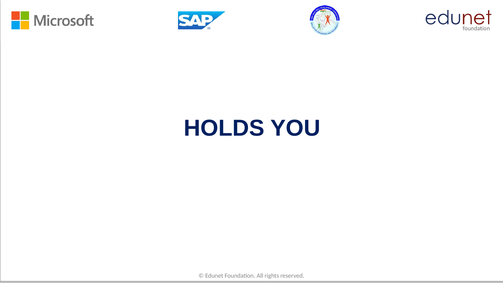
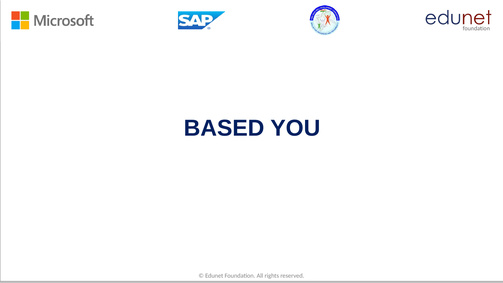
HOLDS: HOLDS -> BASED (224, 128)
